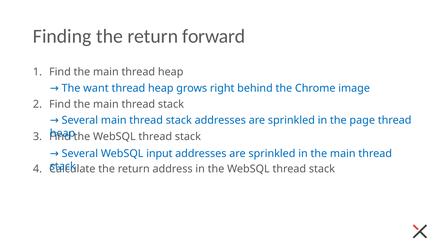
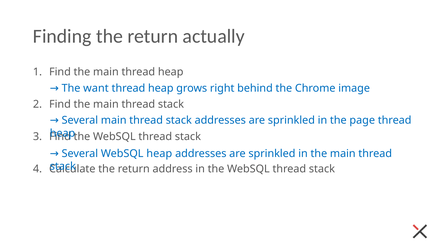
forward: forward -> actually (214, 36)
WebSQL input: input -> heap (159, 153)
